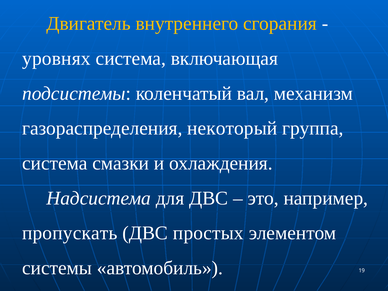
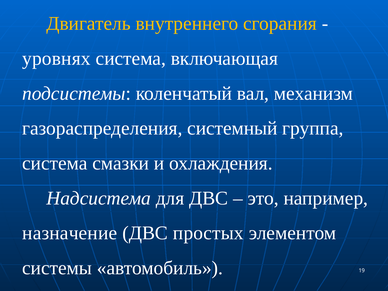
некоторый: некоторый -> системный (232, 128)
пропускать: пропускать -> назначение (70, 233)
